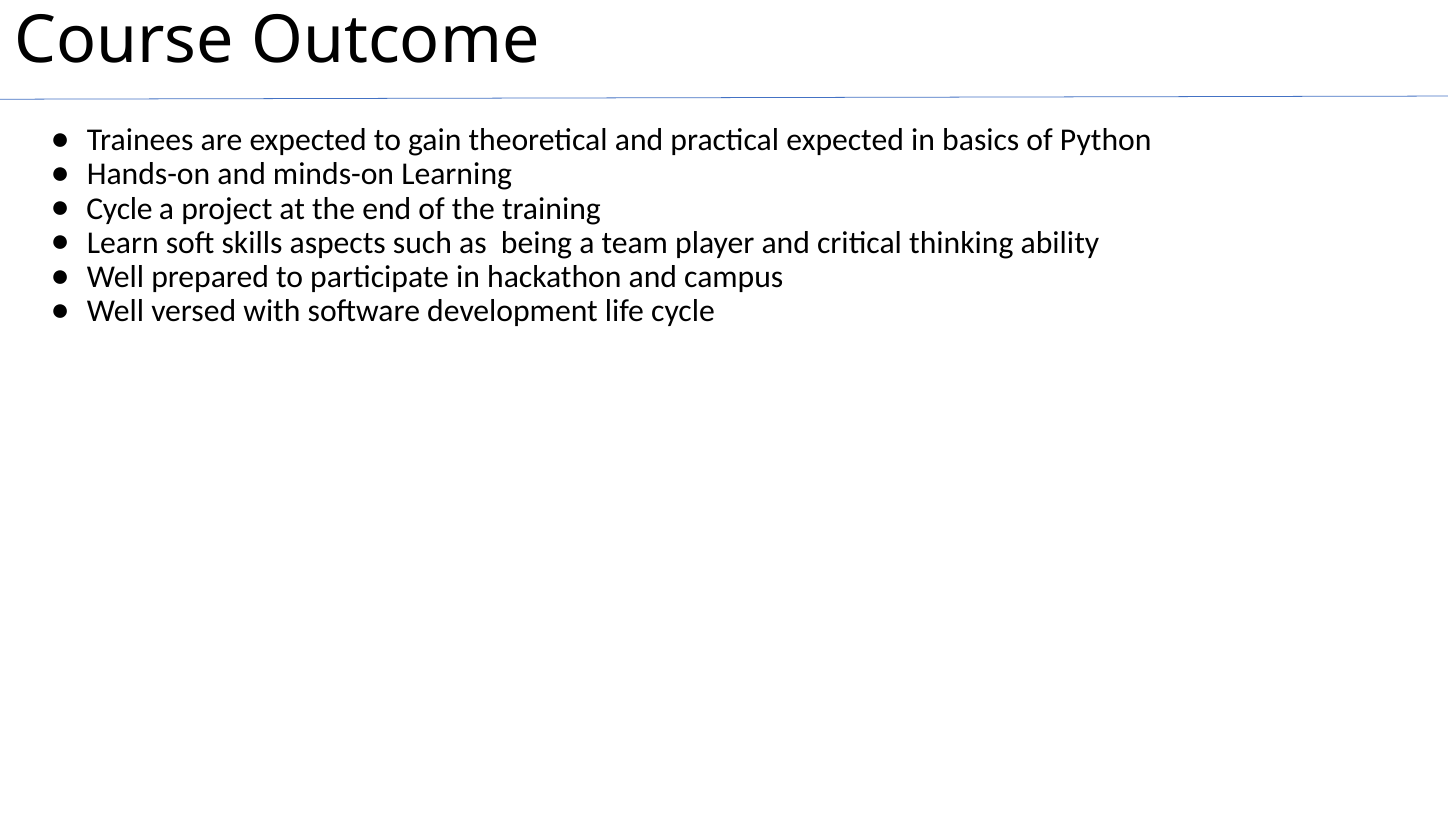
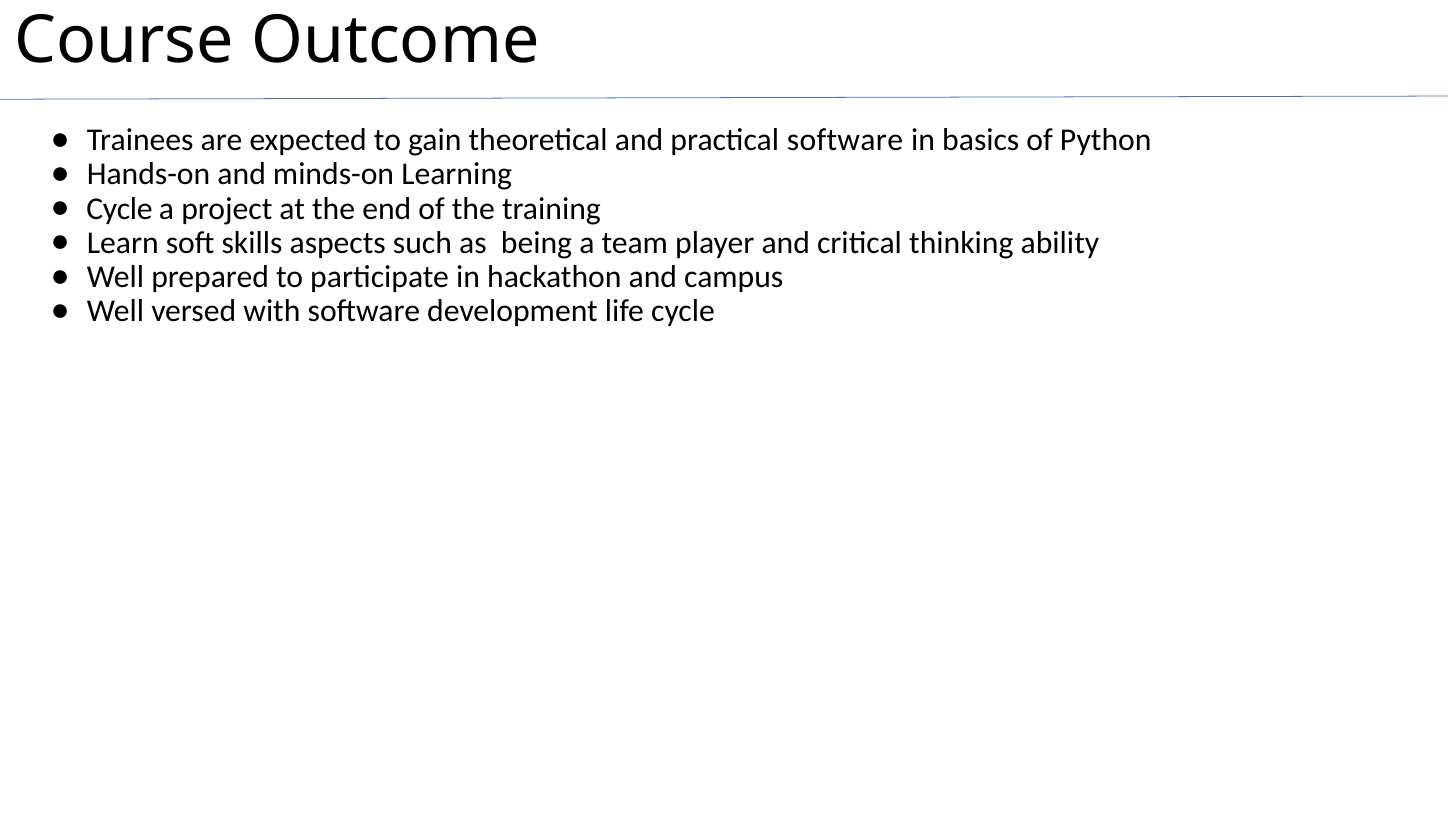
practical expected: expected -> software (845, 140)
